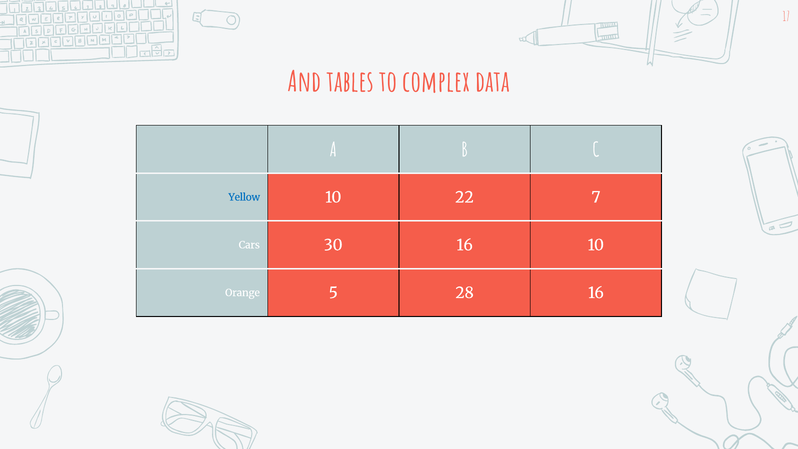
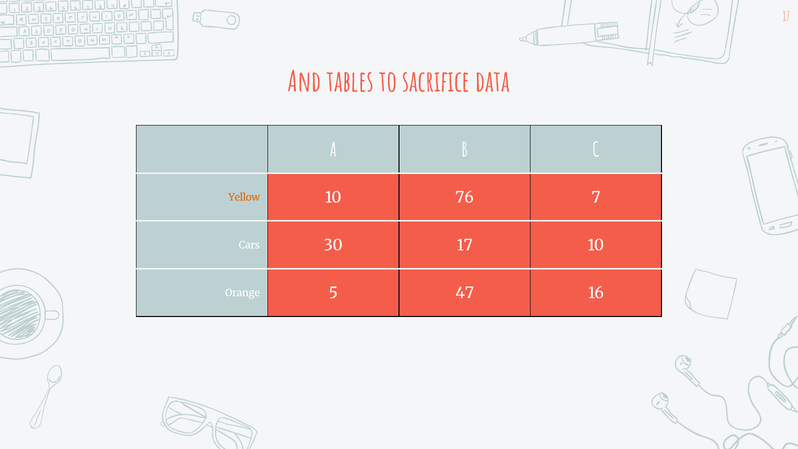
complex: complex -> sacrifice (436, 82)
Yellow colour: blue -> orange (244, 197)
22: 22 -> 76 (464, 197)
30 16: 16 -> 17 (465, 245)
28: 28 -> 47 (465, 293)
